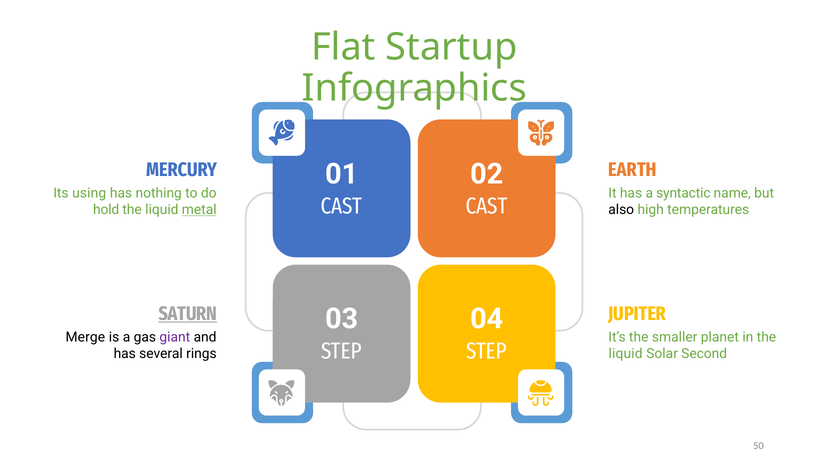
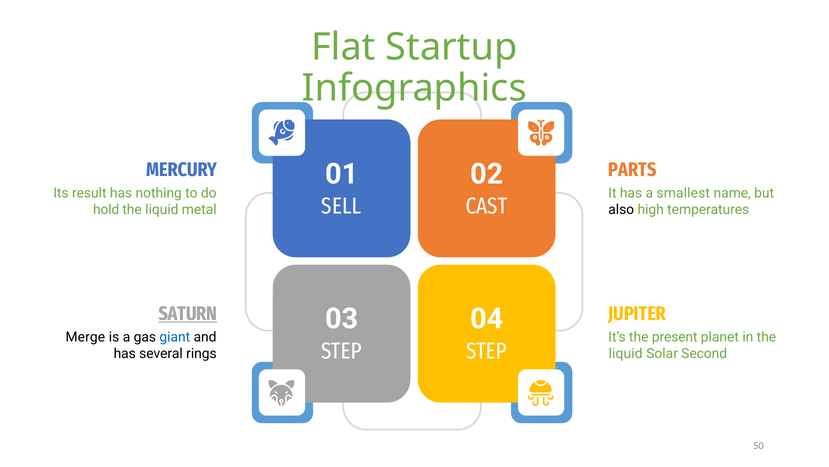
EARTH: EARTH -> PARTS (632, 169)
using: using -> result (89, 193)
syntactic: syntactic -> smallest (683, 193)
CAST: CAST -> SELL (341, 206)
metal underline: present -> none (199, 210)
giant colour: purple -> blue (175, 337)
smaller: smaller -> present (675, 337)
